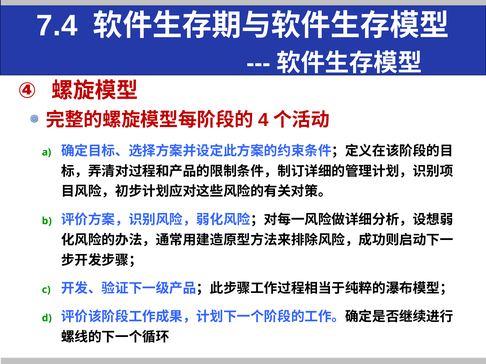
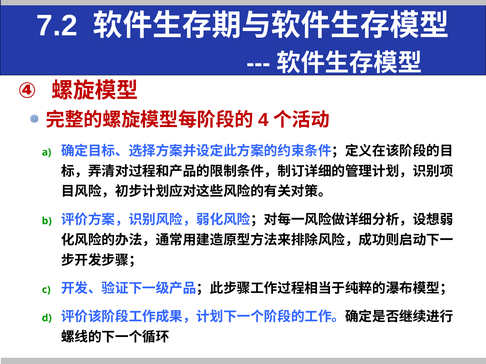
7.4: 7.4 -> 7.2 (57, 26)
